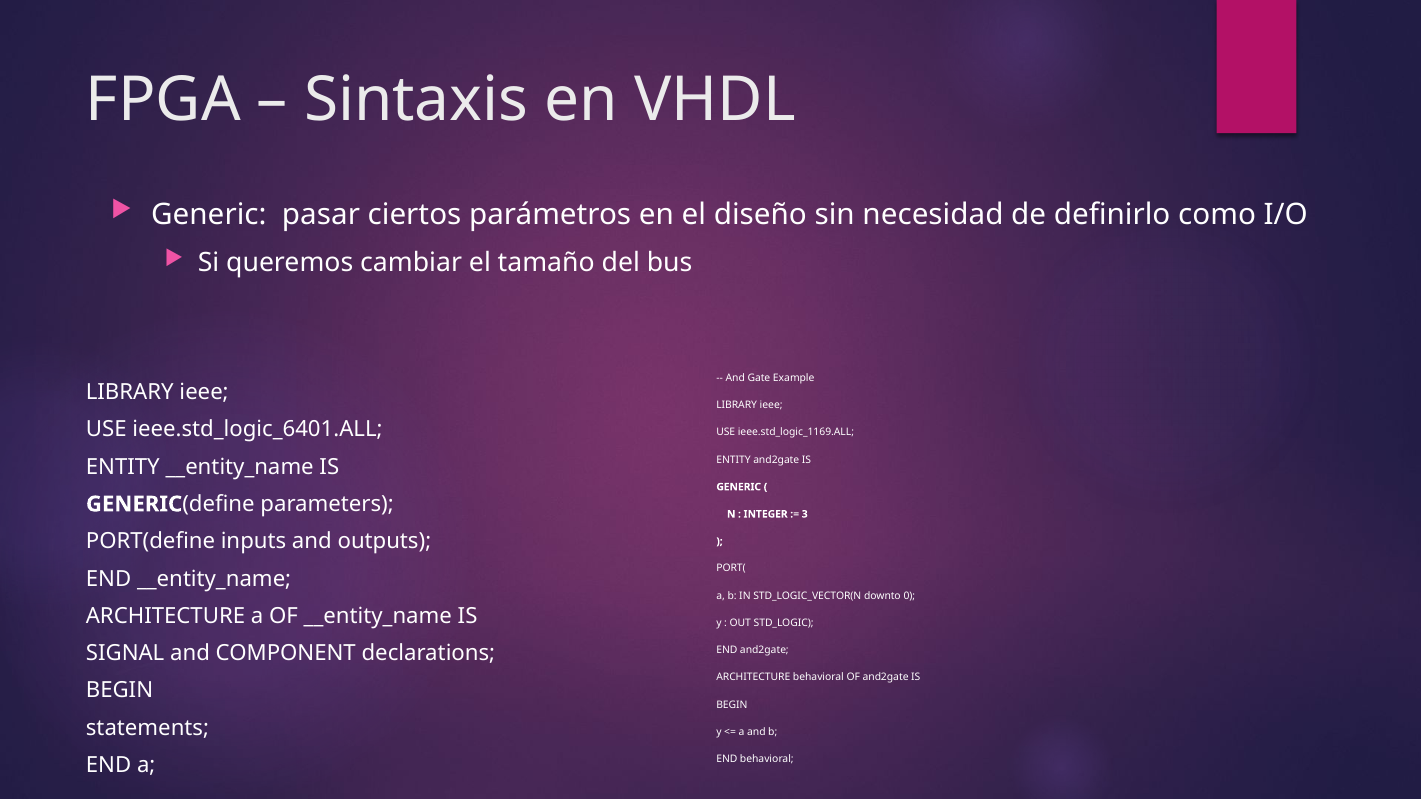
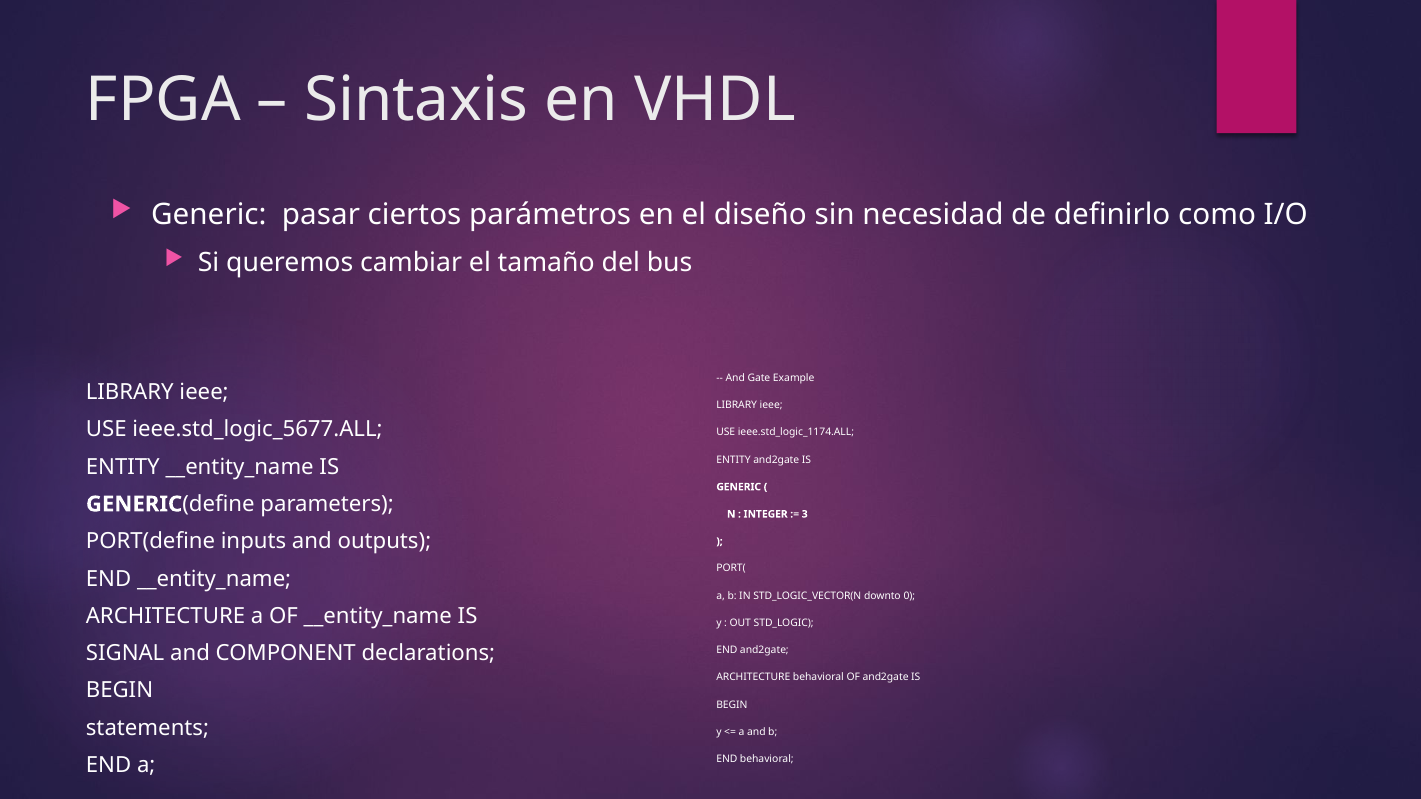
ieee.std_logic_6401.ALL: ieee.std_logic_6401.ALL -> ieee.std_logic_5677.ALL (258, 430)
ieee.std_logic_1169.ALL: ieee.std_logic_1169.ALL -> ieee.std_logic_1174.ALL (796, 433)
